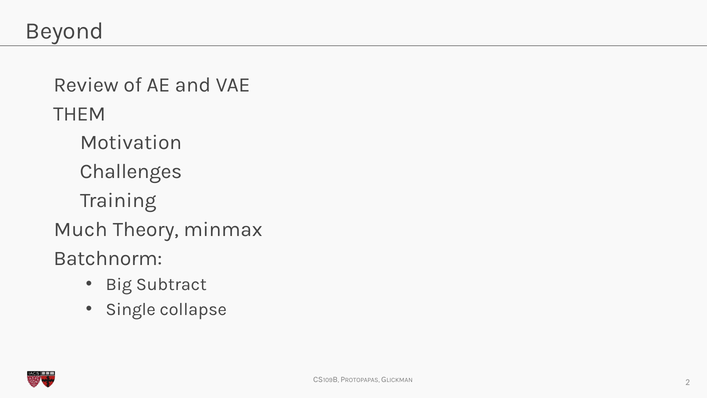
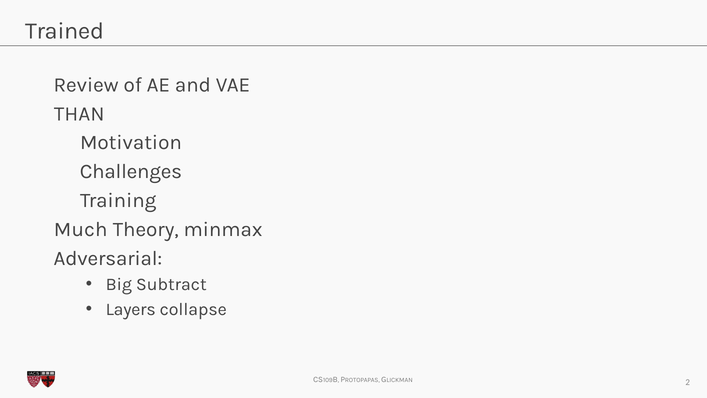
Beyond: Beyond -> Trained (65, 31)
THEM: THEM -> THAN (79, 114)
Batchnorm: Batchnorm -> Adversarial (108, 258)
Single: Single -> Layers (131, 309)
